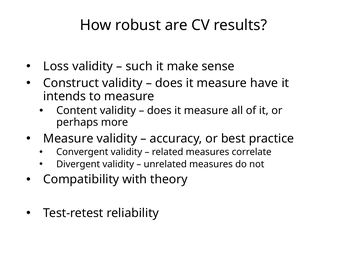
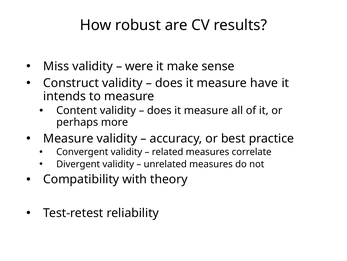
Loss: Loss -> Miss (56, 66)
such: such -> were (139, 66)
